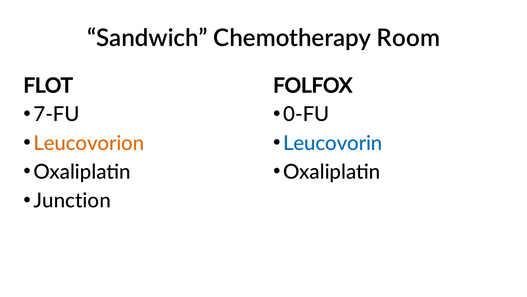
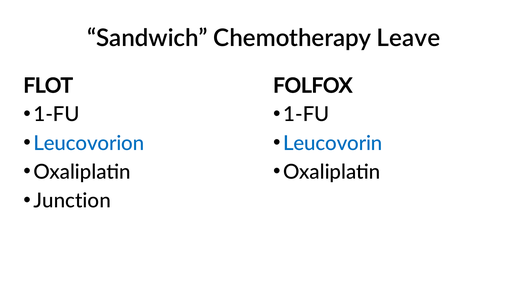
Room: Room -> Leave (408, 38)
7-FU: 7-FU -> 1-FU (57, 114)
0-FU: 0-FU -> 1-FU (306, 114)
Leucovorion colour: orange -> blue (89, 143)
